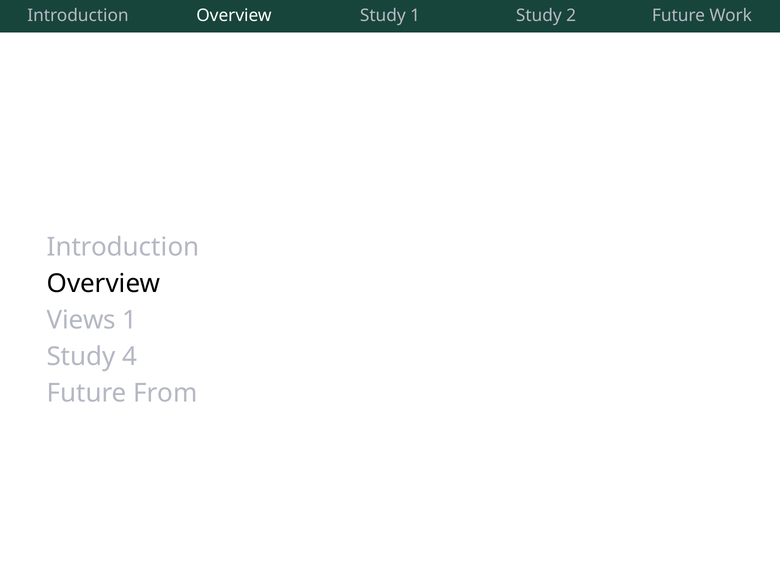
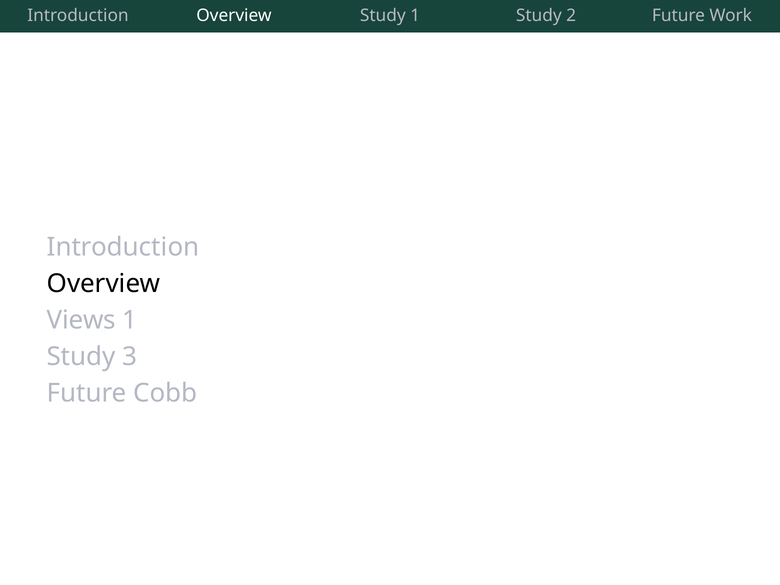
4: 4 -> 3 (130, 357)
From: From -> Cobb (165, 393)
